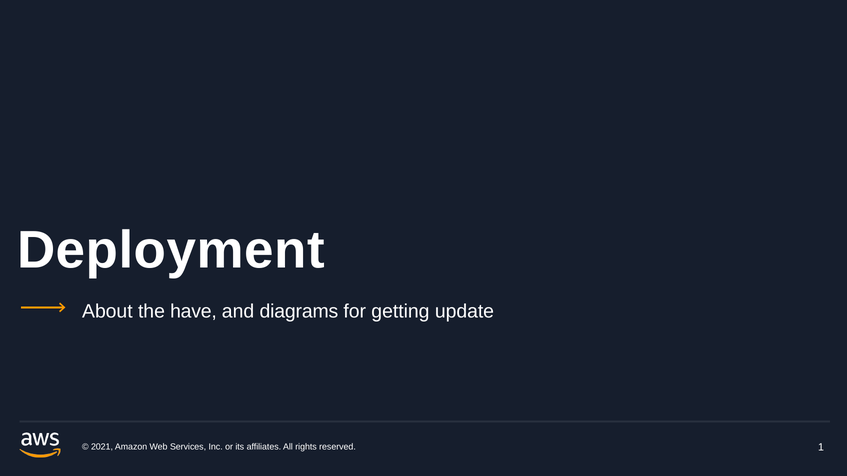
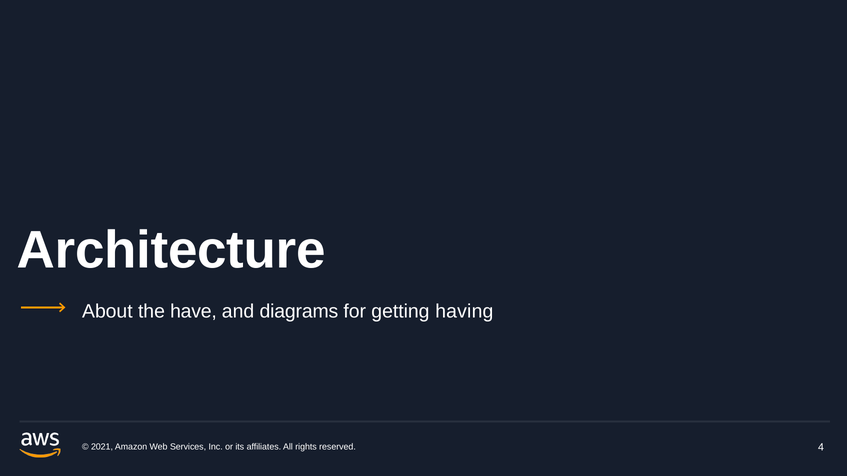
Deployment: Deployment -> Architecture (171, 251)
update: update -> having (464, 312)
1: 1 -> 4 (821, 448)
